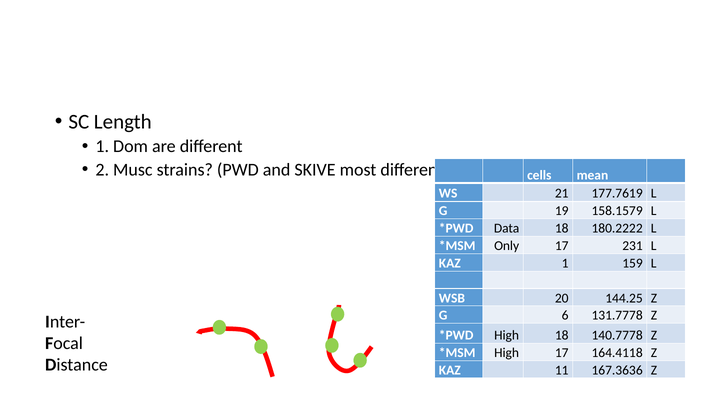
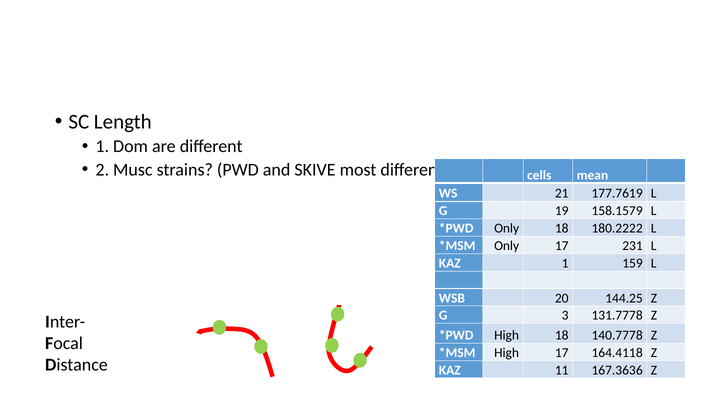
Data: Data -> Only (507, 228)
6: 6 -> 3 (565, 315)
